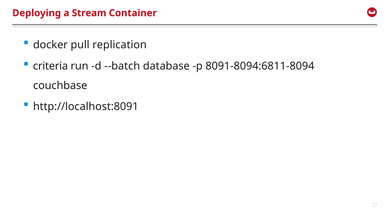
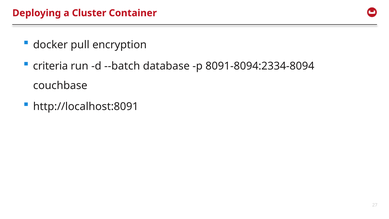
Stream: Stream -> Cluster (89, 13)
replication: replication -> encryption (120, 45)
8091-8094:6811-8094: 8091-8094:6811-8094 -> 8091-8094:2334-8094 (260, 66)
